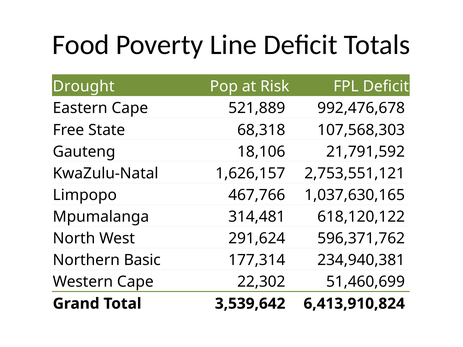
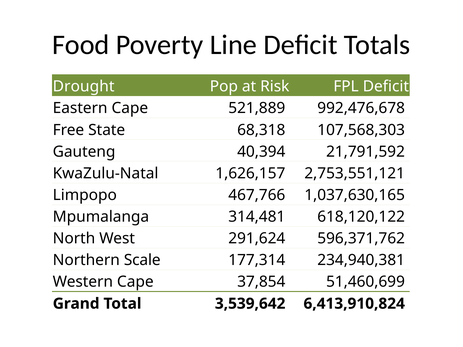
18,106: 18,106 -> 40,394 (261, 152)
Basic: Basic -> Scale (142, 260)
22,302: 22,302 -> 37,854 (261, 282)
